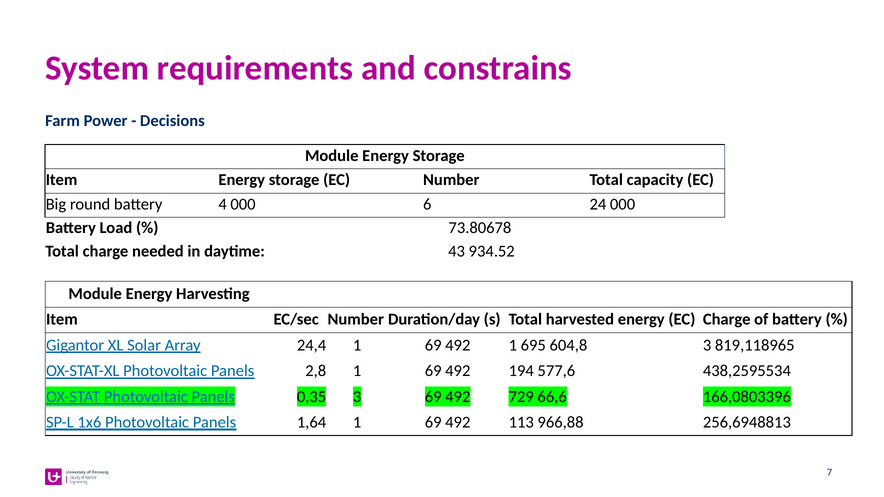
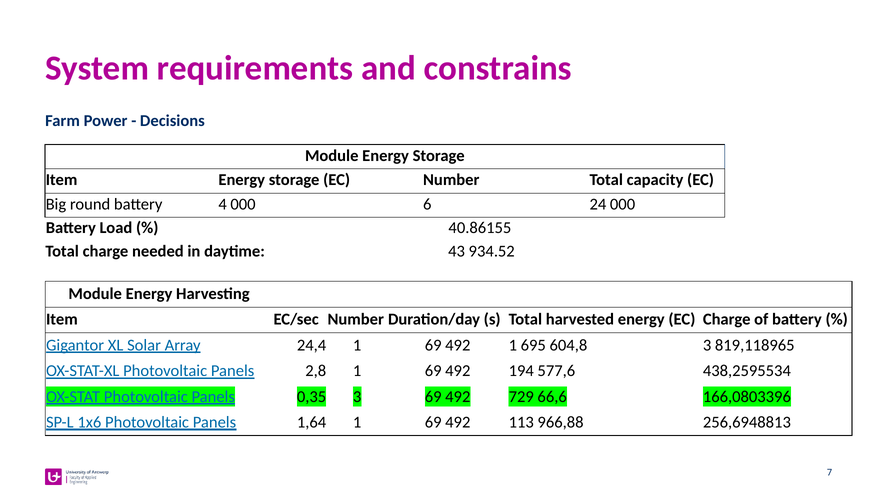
73.80678: 73.80678 -> 40.86155 (480, 228)
